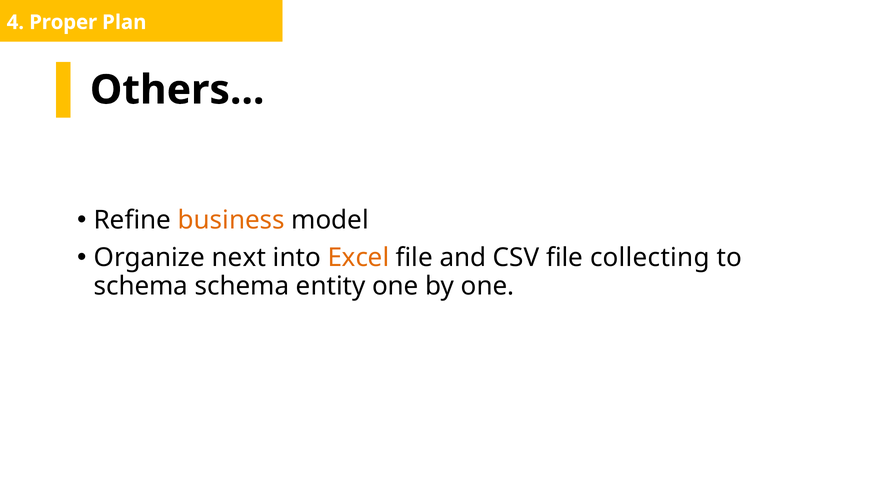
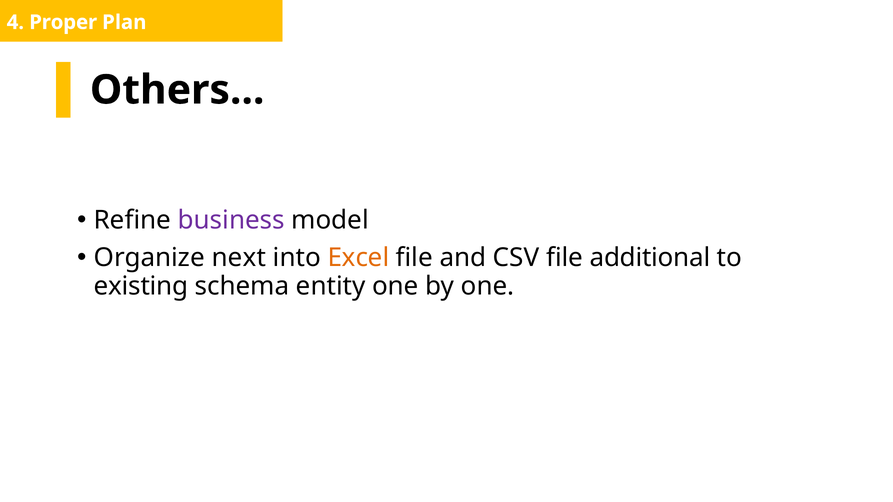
business colour: orange -> purple (231, 221)
collecting: collecting -> additional (650, 258)
schema: schema -> existing (141, 286)
